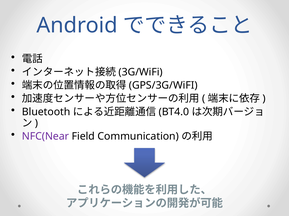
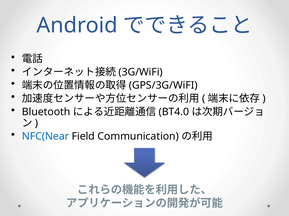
NFC(Near colour: purple -> blue (45, 137)
